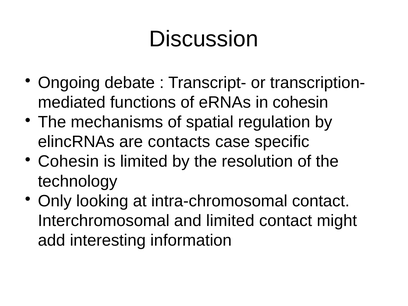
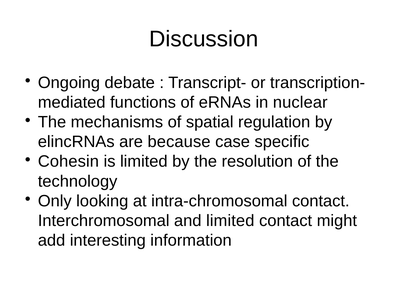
in cohesin: cohesin -> nuclear (300, 102)
contacts: contacts -> because (179, 142)
